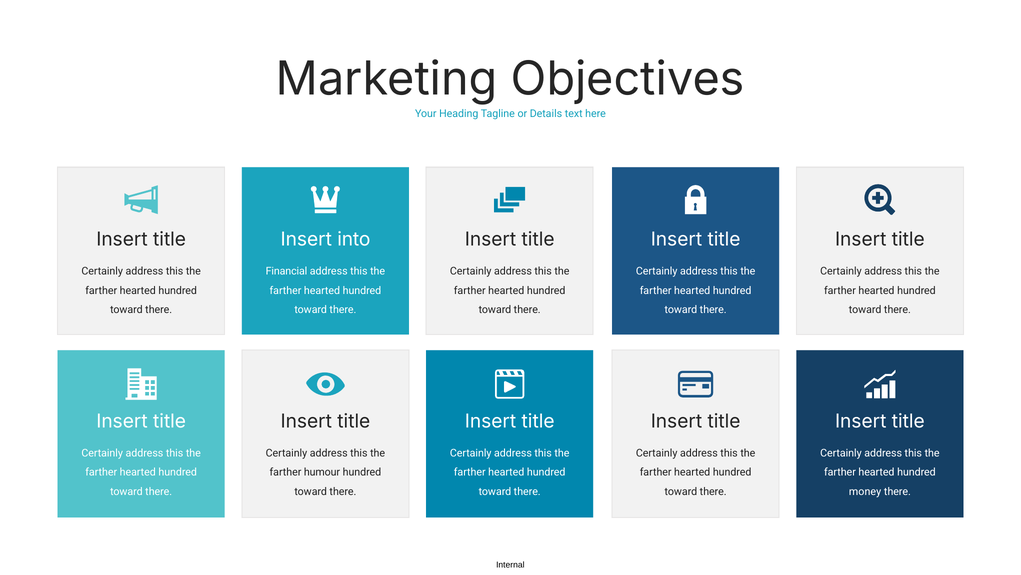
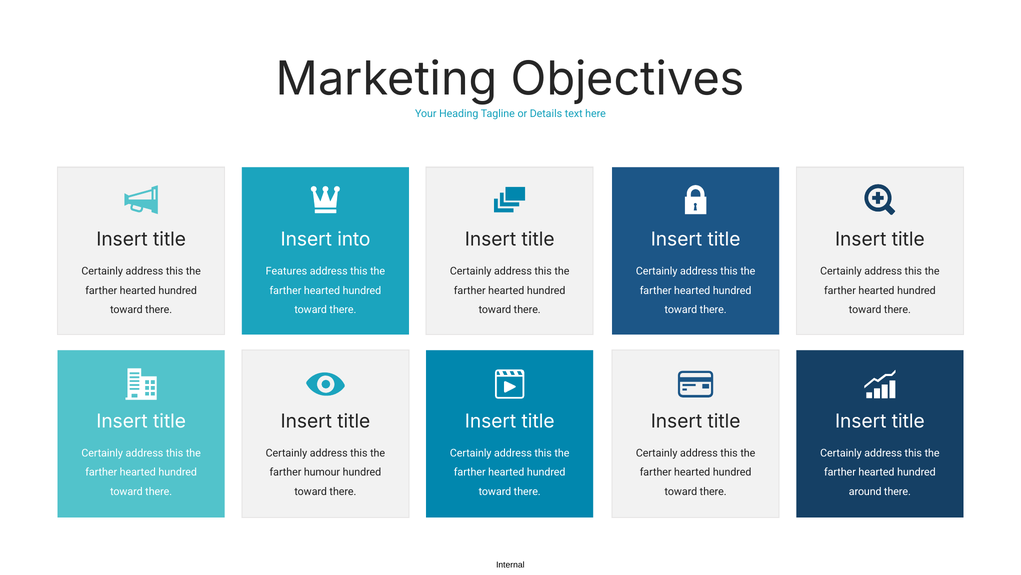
Financial: Financial -> Features (286, 271)
money: money -> around (865, 491)
